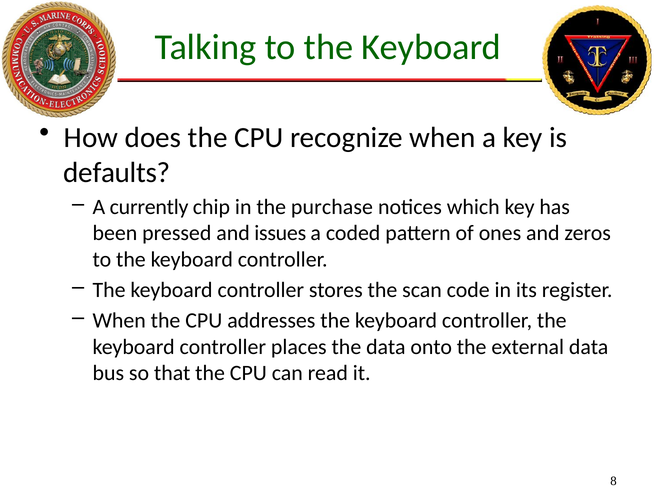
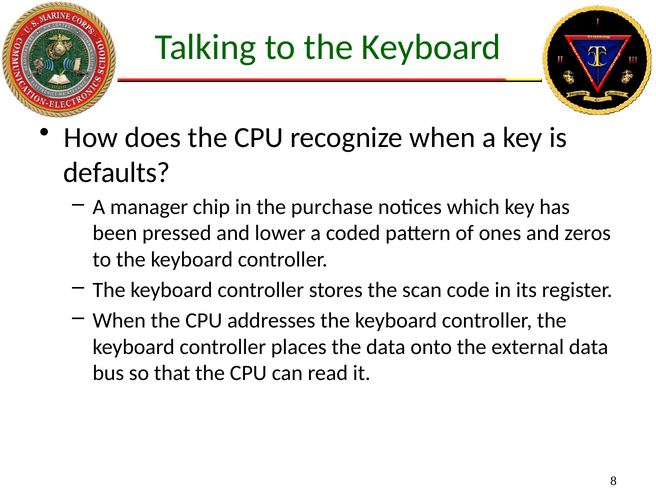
currently: currently -> manager (149, 207)
issues: issues -> lower (280, 233)
